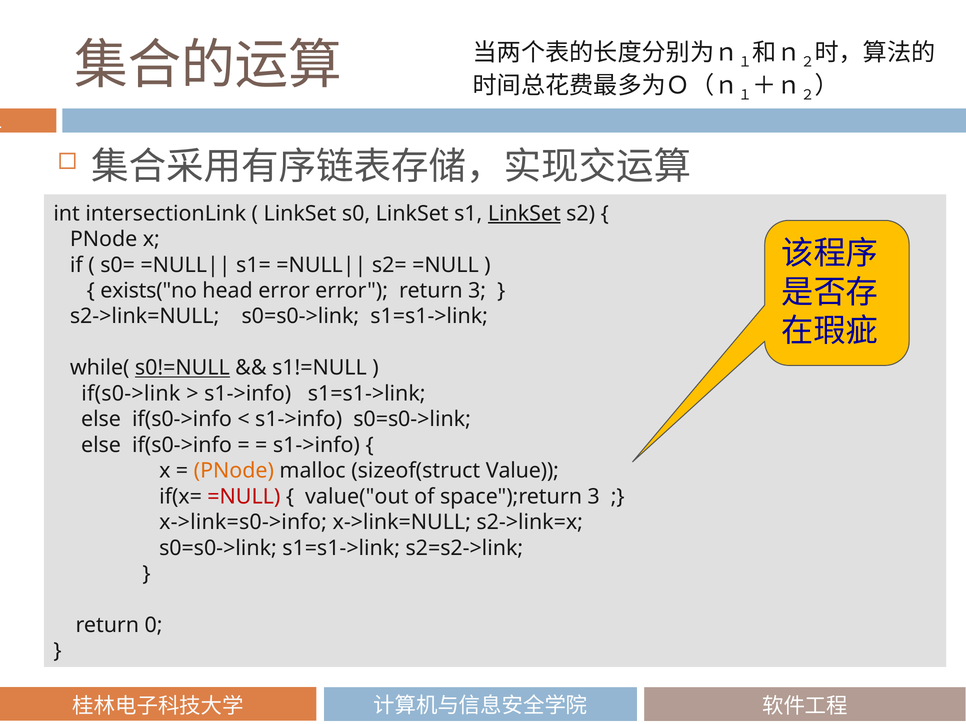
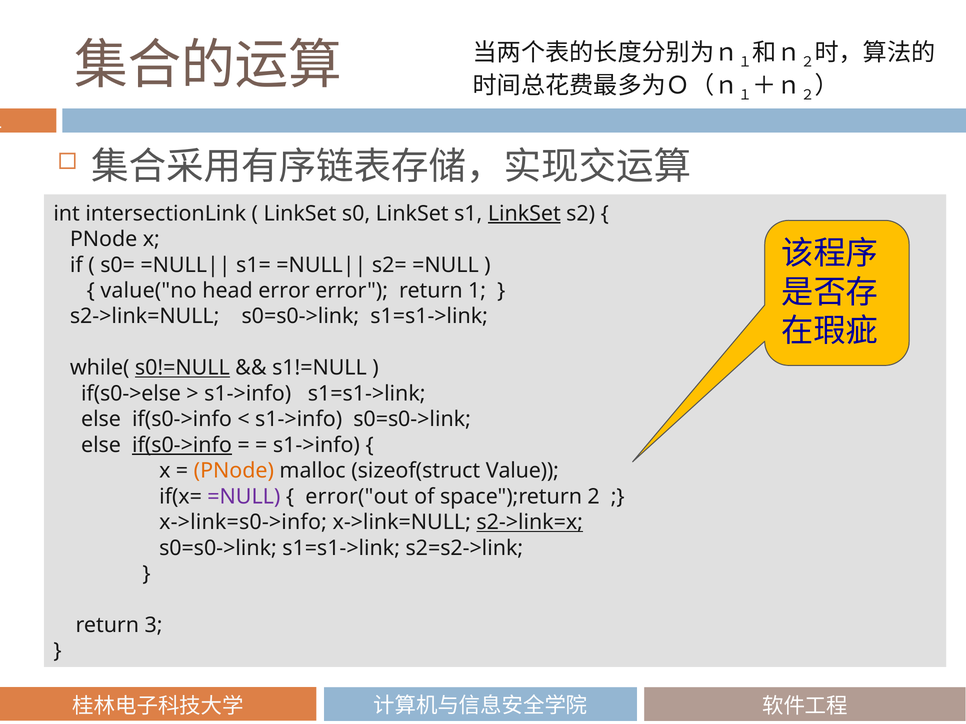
exists("no: exists("no -> value("no (149, 291)
return 3: 3 -> 1 (477, 291)
if(s0->link: if(s0->link -> if(s0->else (131, 394)
if(s0->info underline: none -> present (182, 445)
=NULL colour: red -> purple (244, 497)
value("out: value("out -> error("out (357, 497)
space");return 3: 3 -> 2 (594, 497)
s2->link=x underline: none -> present (530, 523)
0: 0 -> 3 (154, 626)
